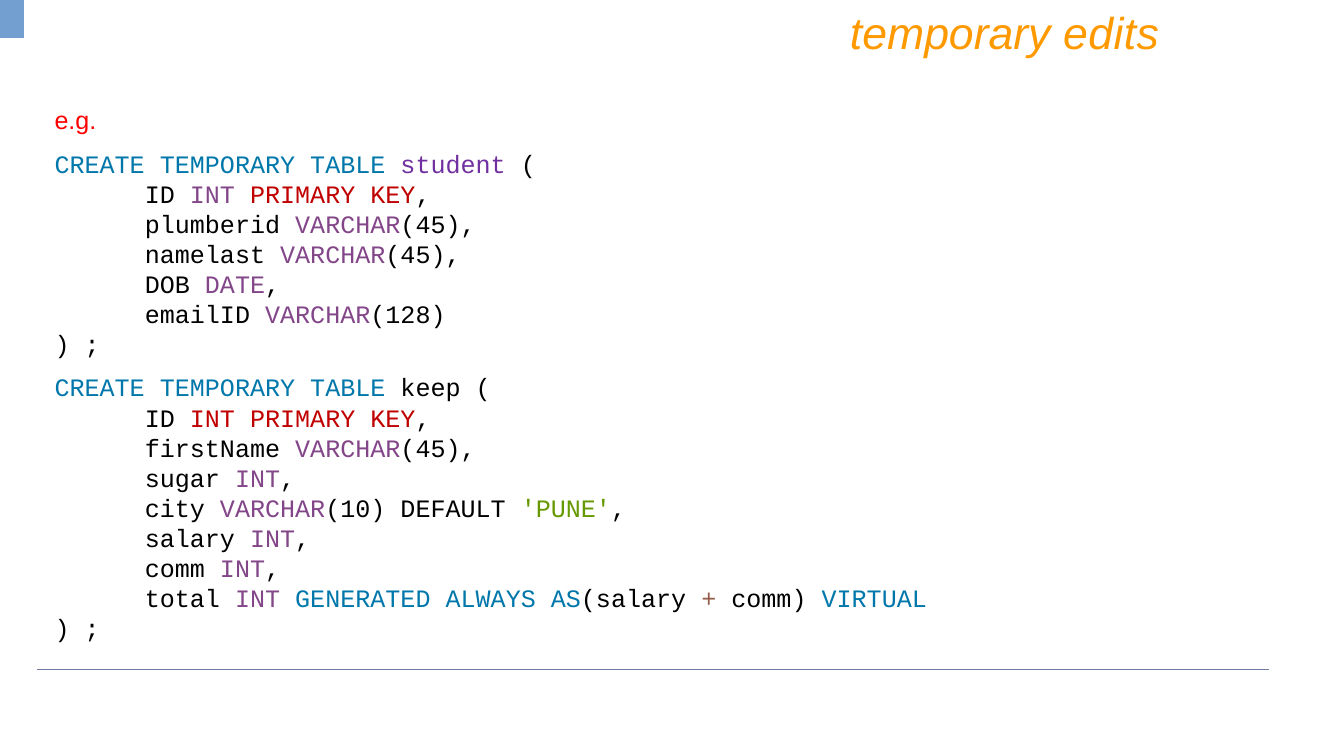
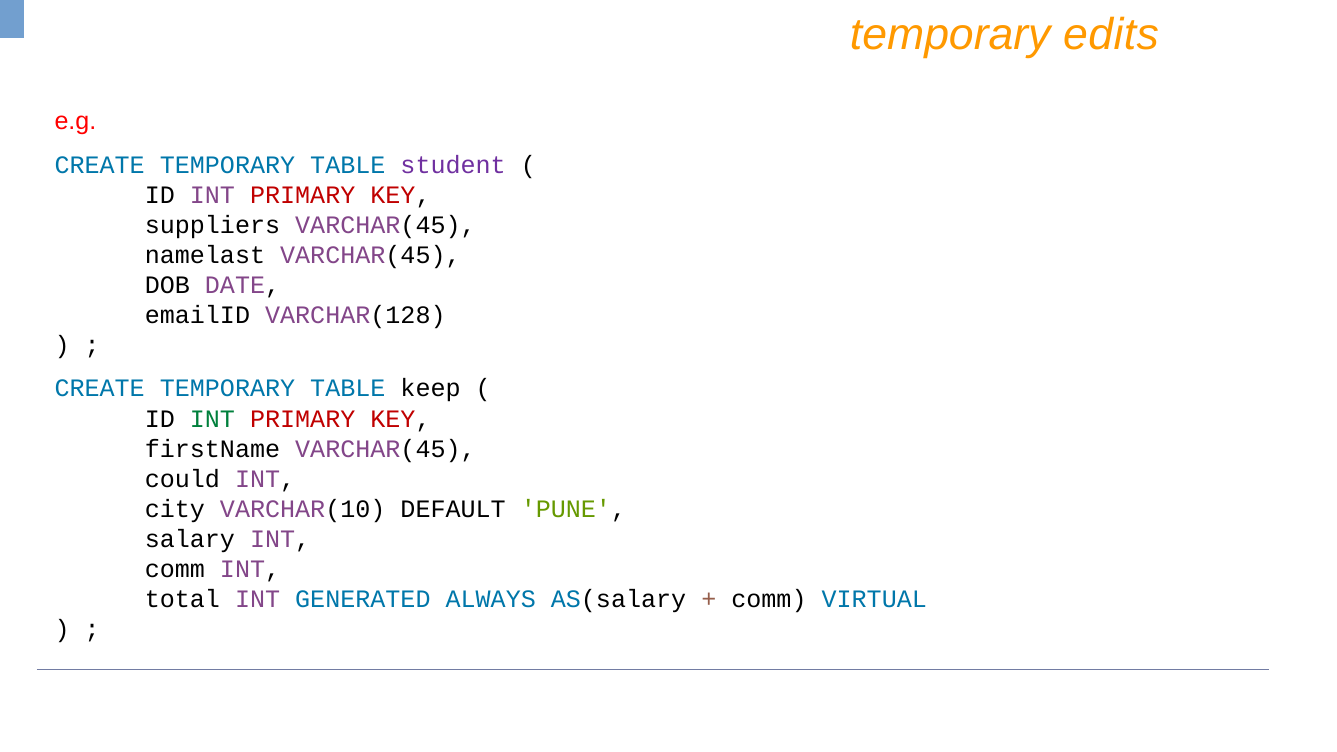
plumberid: plumberid -> suppliers (212, 225)
INT colour: red -> green (212, 419)
sugar: sugar -> could (182, 479)
